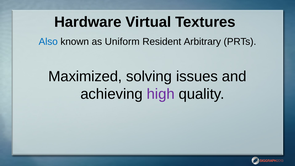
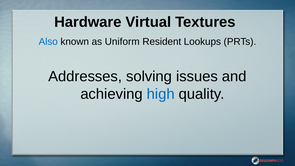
Arbitrary: Arbitrary -> Lookups (202, 42)
Maximized: Maximized -> Addresses (85, 76)
high colour: purple -> blue (161, 94)
